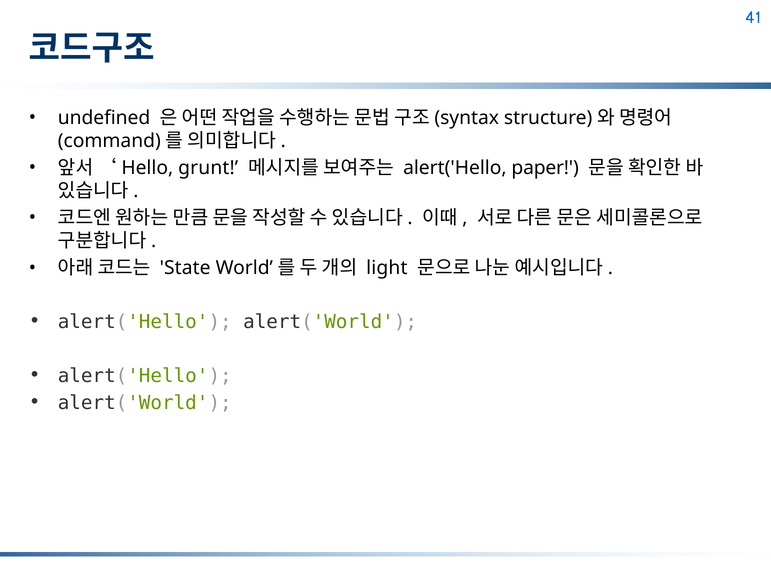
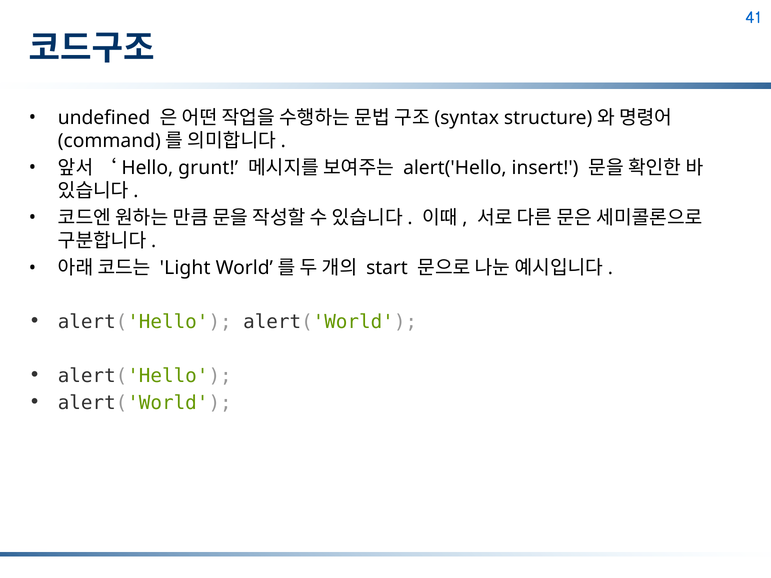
paper: paper -> insert (545, 168)
State: State -> Light (185, 268)
light: light -> start (387, 268)
